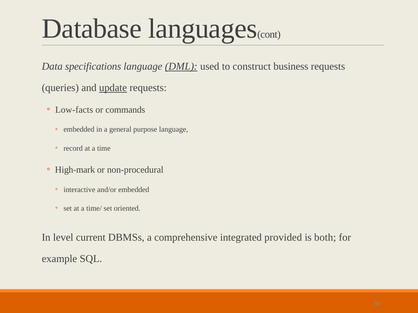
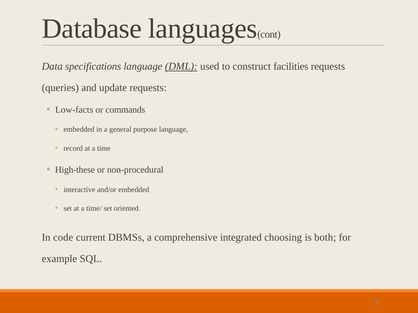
business: business -> facilities (291, 67)
update underline: present -> none (113, 88)
High-mark: High-mark -> High-these (75, 170)
level: level -> code (63, 238)
provided: provided -> choosing (283, 238)
